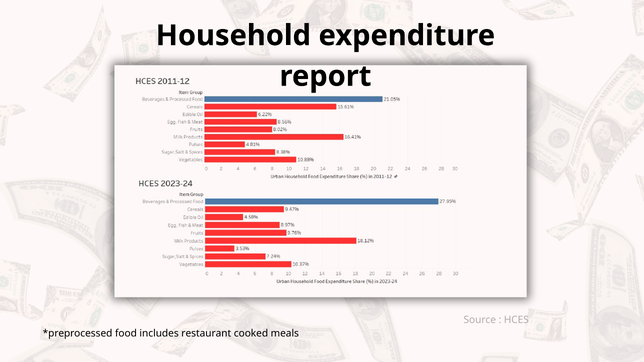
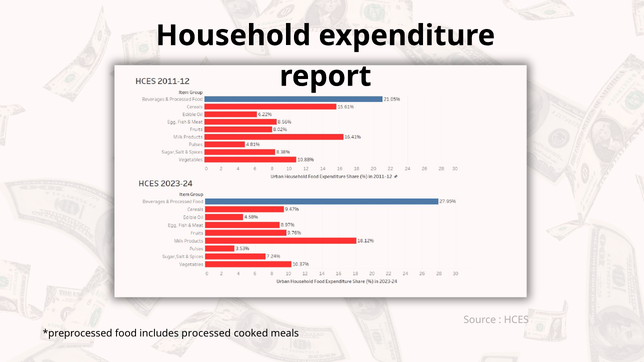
restaurant: restaurant -> processed (206, 333)
